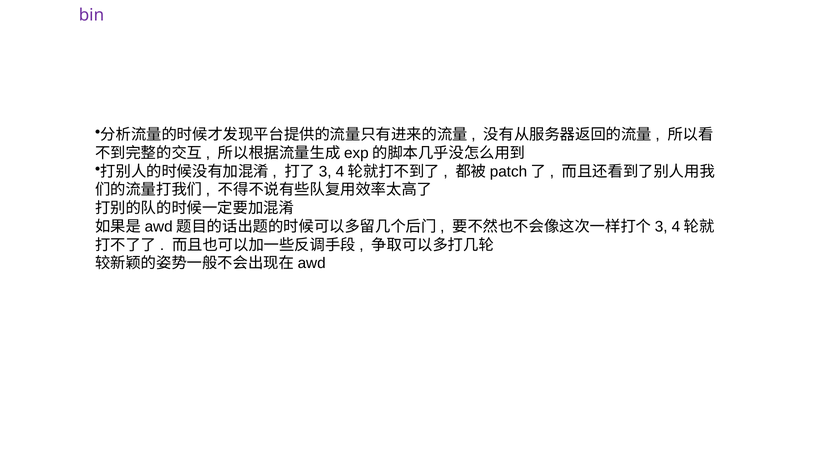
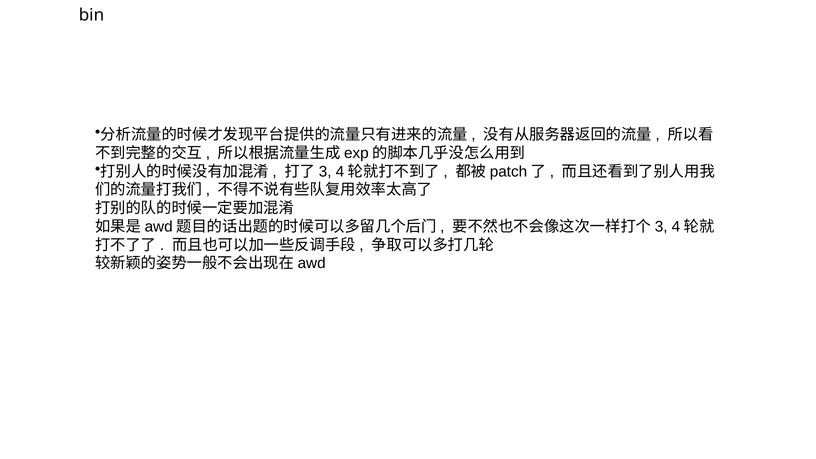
bin colour: purple -> black (91, 15)
